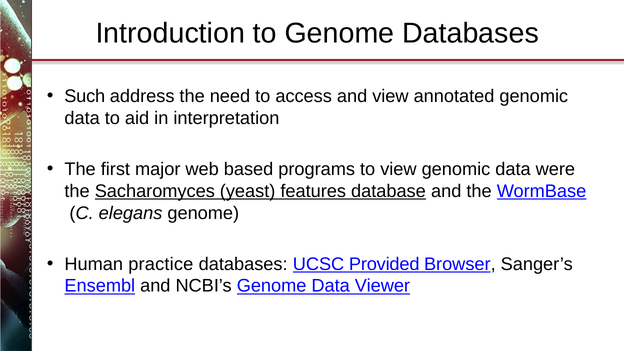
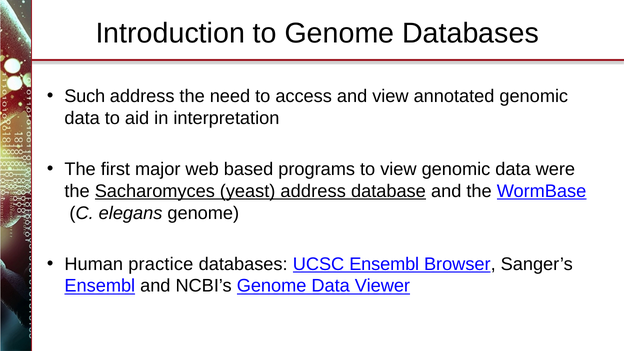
yeast features: features -> address (313, 191)
UCSC Provided: Provided -> Ensembl (384, 264)
